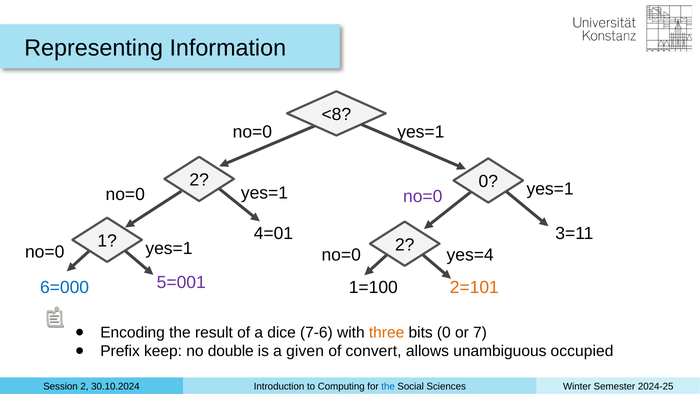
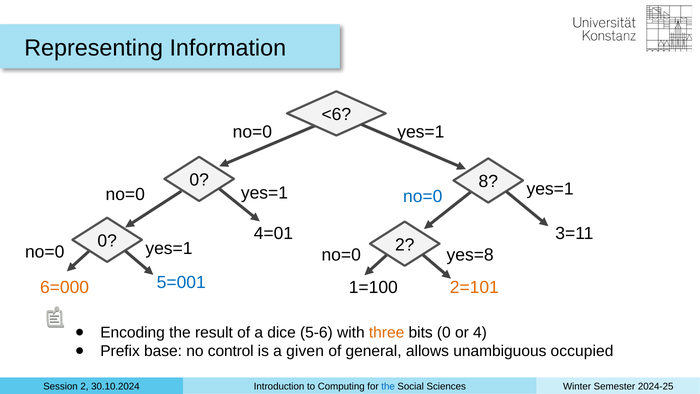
<8: <8 -> <6 (336, 115)
2: 2 -> 0 (199, 180)
0: 0 -> 8 (488, 182)
no=0 colour: purple -> blue (423, 196)
1: 1 -> 0 (107, 241)
yes=4: yes=4 -> yes=8 (470, 255)
5=001 colour: purple -> blue (181, 282)
6=000 colour: blue -> orange (65, 287)
7-6: 7-6 -> 5-6 (316, 332)
7: 7 -> 4 (480, 332)
keep: keep -> base (163, 351)
double: double -> control (231, 351)
convert: convert -> general (374, 351)
